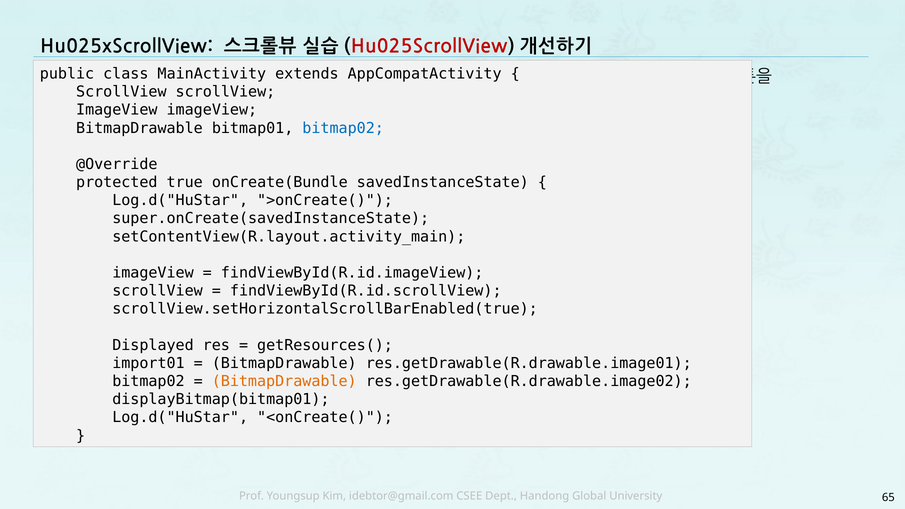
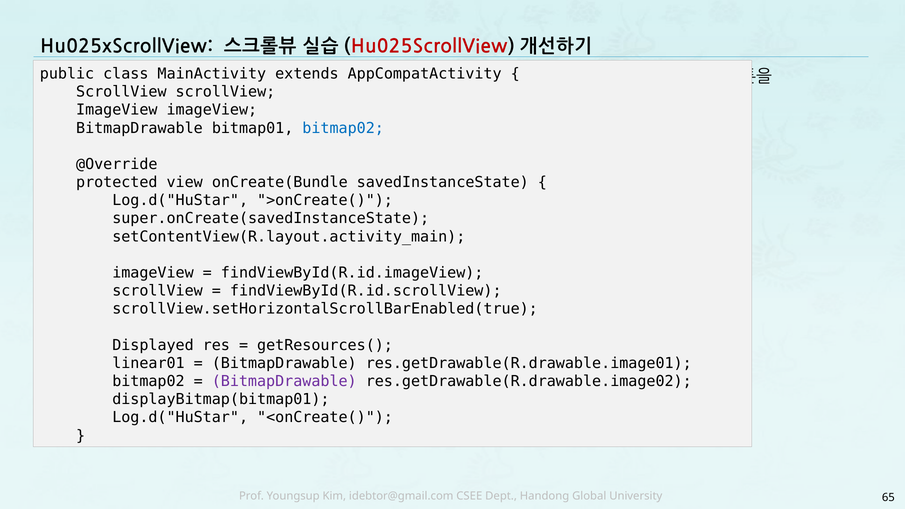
true: true -> view (185, 182)
import01: import01 -> linear01 (148, 363)
BitmapDrawable colour: orange -> purple (284, 381)
